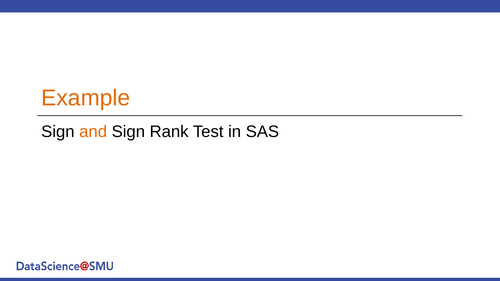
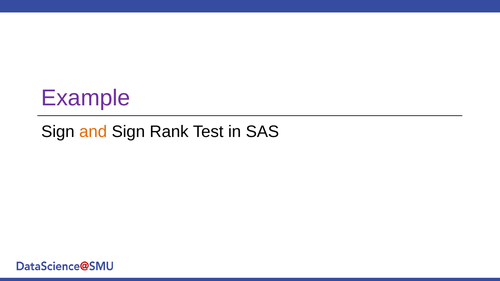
Example colour: orange -> purple (86, 98)
